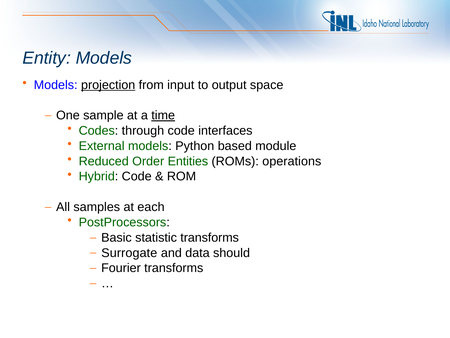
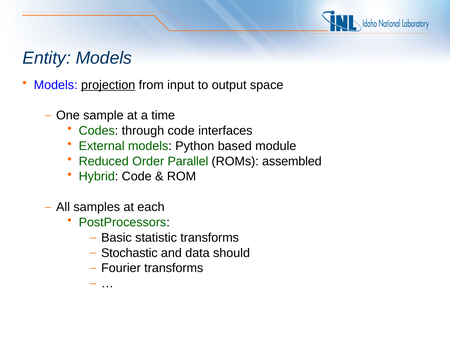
time underline: present -> none (163, 115)
Entities: Entities -> Parallel (188, 161)
operations: operations -> assembled (292, 161)
Surrogate: Surrogate -> Stochastic (129, 253)
